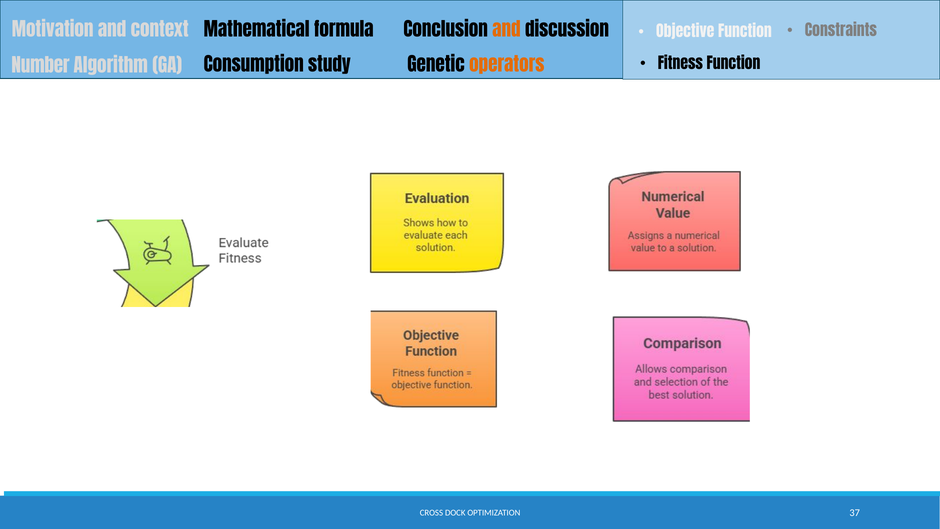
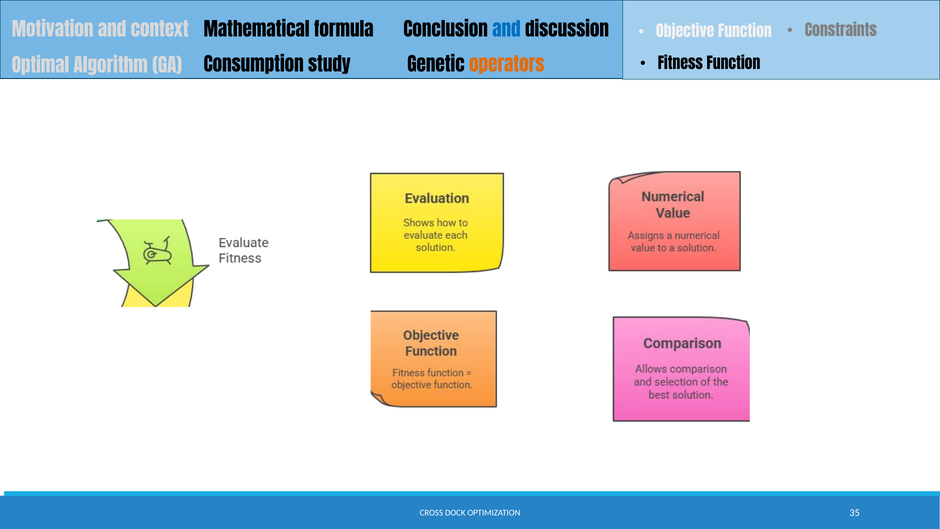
and colour: orange -> blue (506, 30)
Number: Number -> Optimal (40, 66)
37: 37 -> 35 (855, 513)
